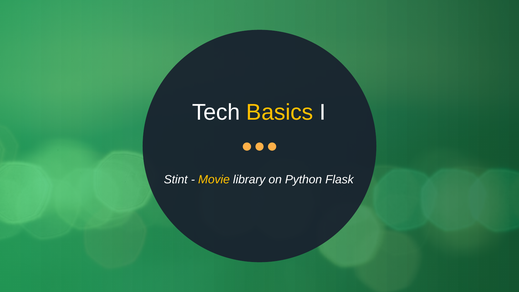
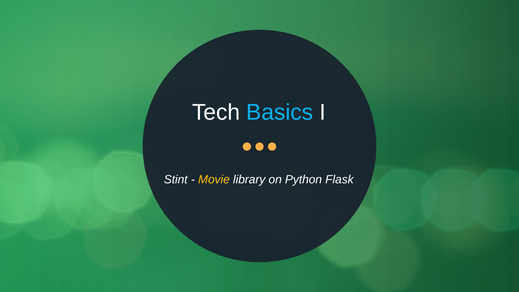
Basics colour: yellow -> light blue (280, 112)
